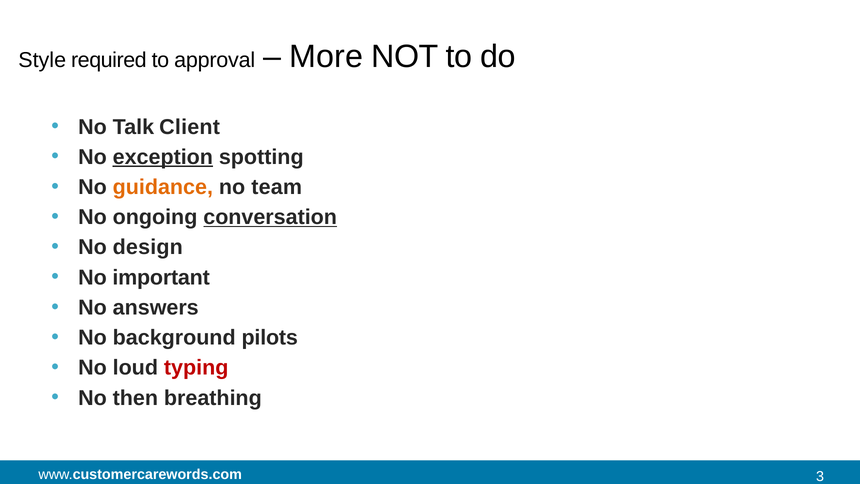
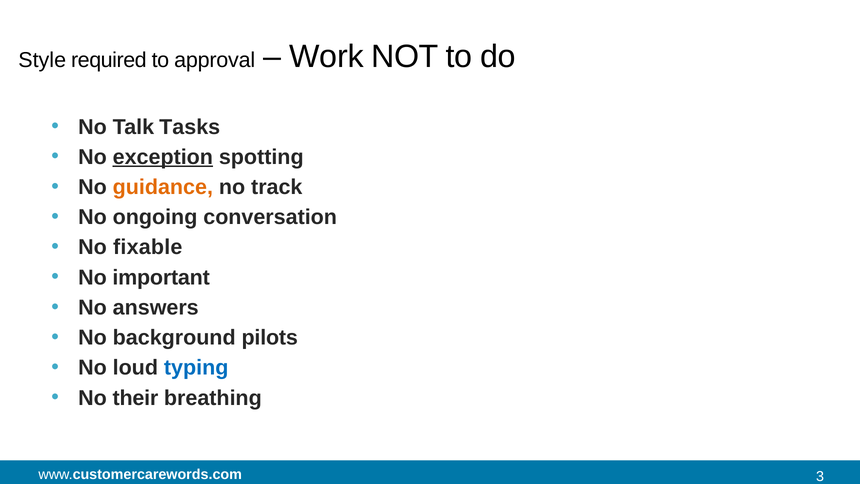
More: More -> Work (327, 56)
Client: Client -> Tasks (190, 127)
team: team -> track (277, 187)
conversation underline: present -> none (270, 217)
design: design -> fixable (148, 247)
typing colour: red -> blue (196, 368)
then: then -> their (135, 398)
